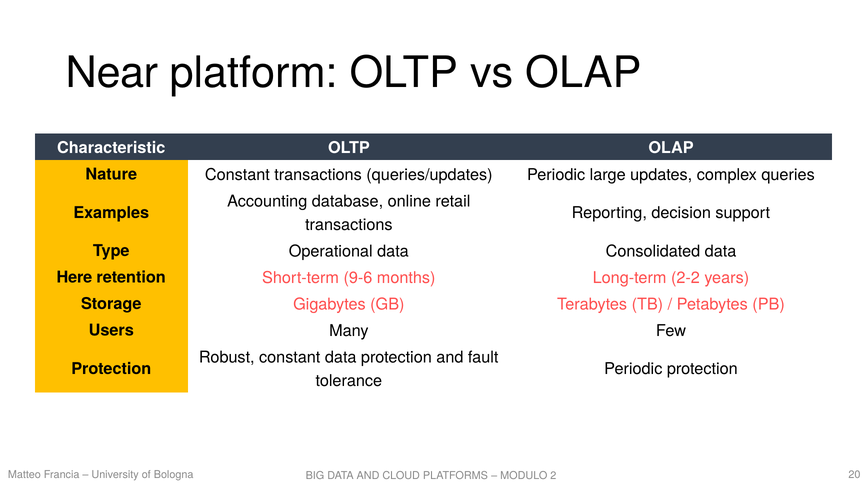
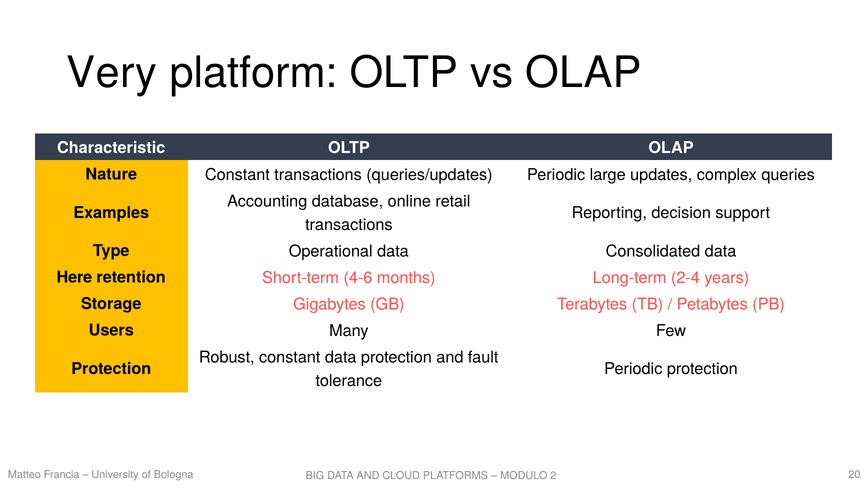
Near: Near -> Very (112, 73)
9-6: 9-6 -> 4-6 (358, 278)
2-2: 2-2 -> 2-4 (685, 278)
